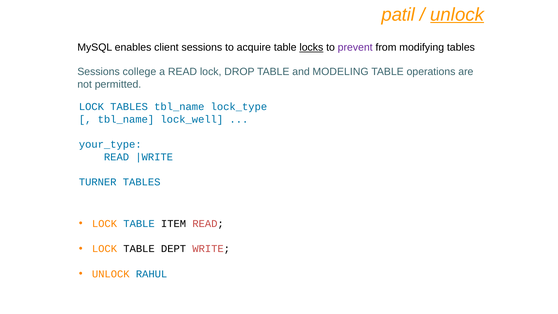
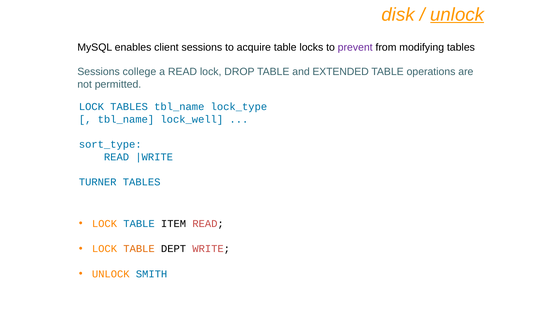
patil: patil -> disk (398, 15)
locks underline: present -> none (311, 47)
MODELING: MODELING -> EXTENDED (341, 72)
your_type: your_type -> sort_type (110, 144)
TABLE colour: black -> orange (139, 249)
RAHUL: RAHUL -> SMITH (152, 274)
